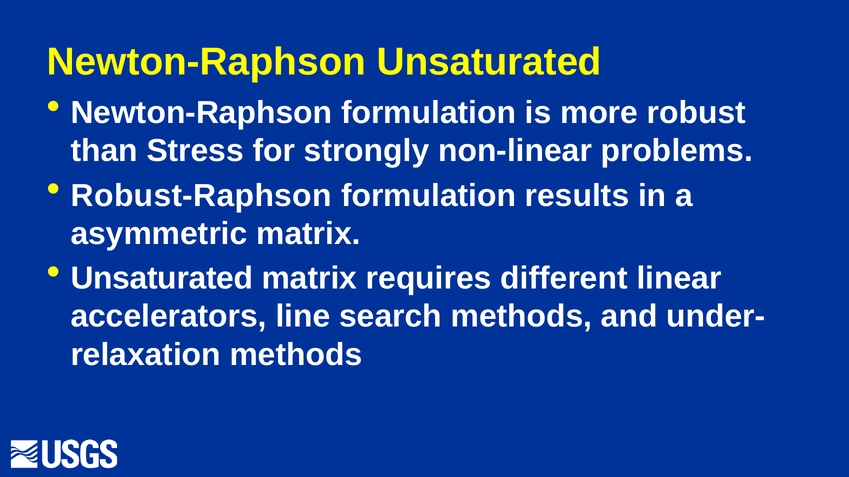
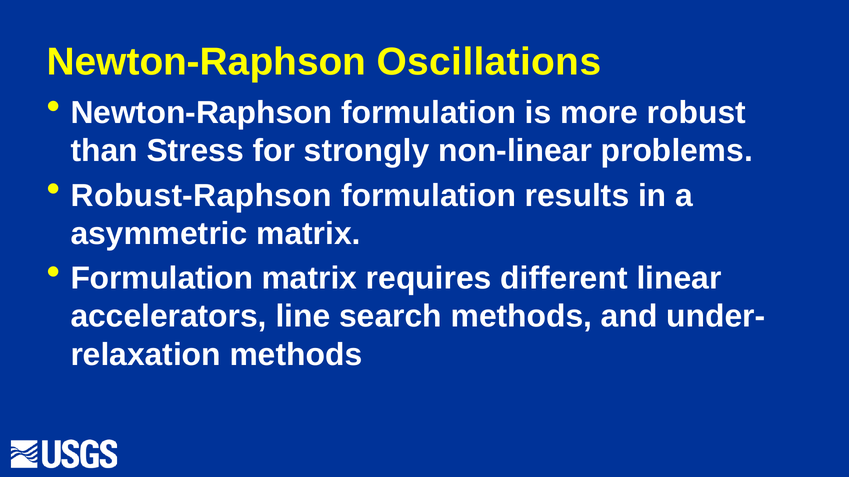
Newton-Raphson Unsaturated: Unsaturated -> Oscillations (489, 62)
Unsaturated: Unsaturated -> Formulation (162, 279)
